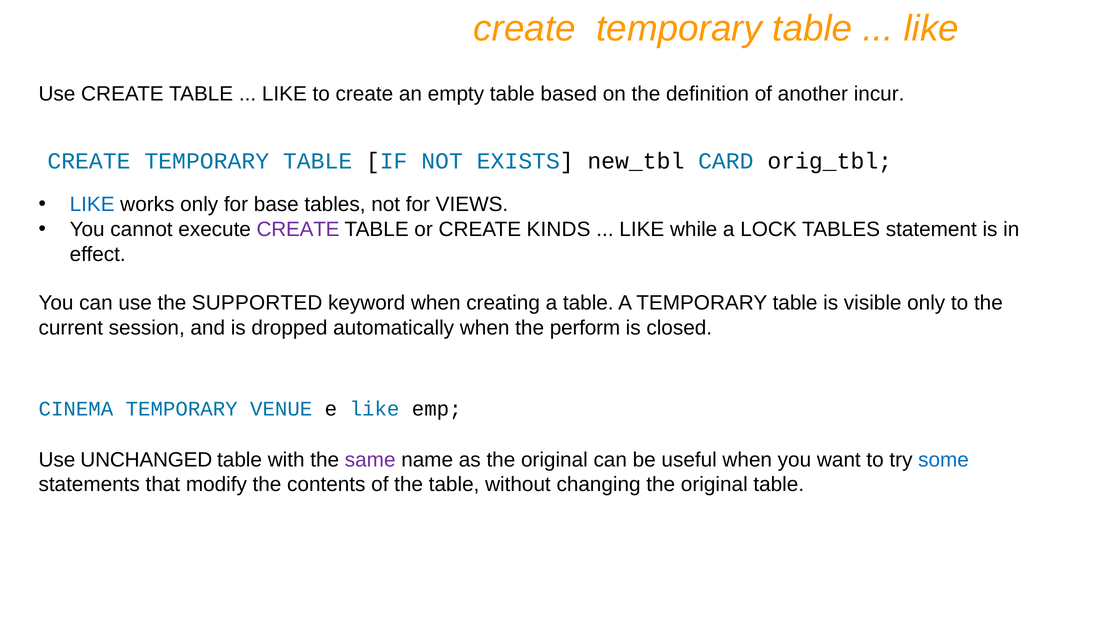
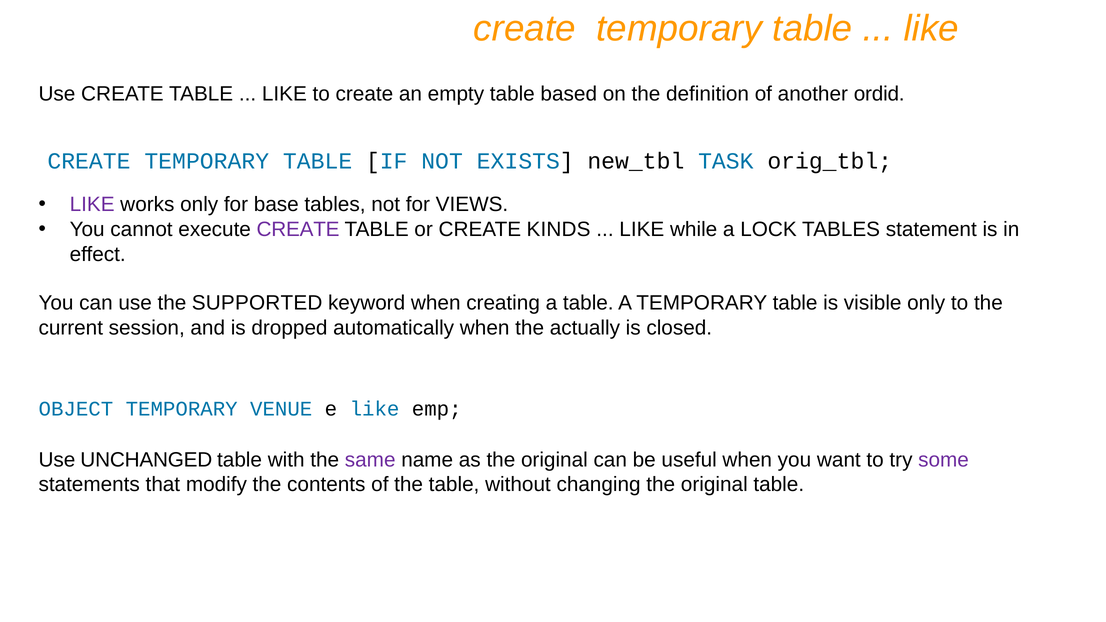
incur: incur -> ordid (879, 94)
CARD: CARD -> TASK (726, 161)
LIKE colour: blue -> purple (92, 205)
perform: perform -> actually (585, 328)
CINEMA: CINEMA -> OBJECT (76, 409)
some colour: blue -> purple (944, 460)
